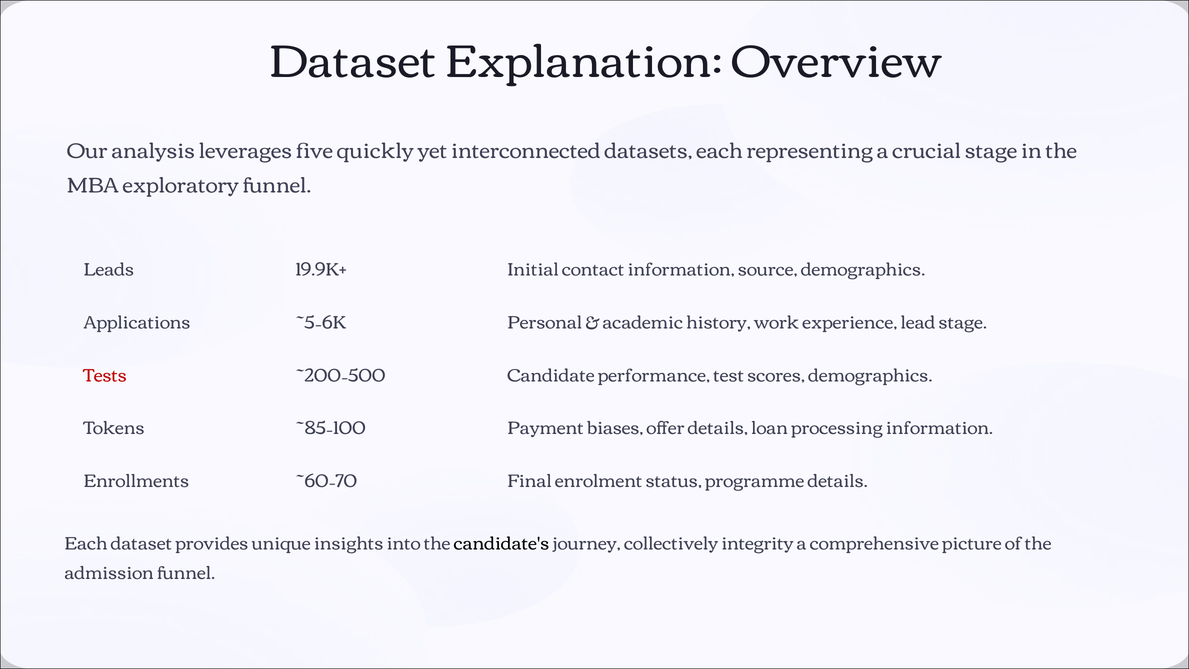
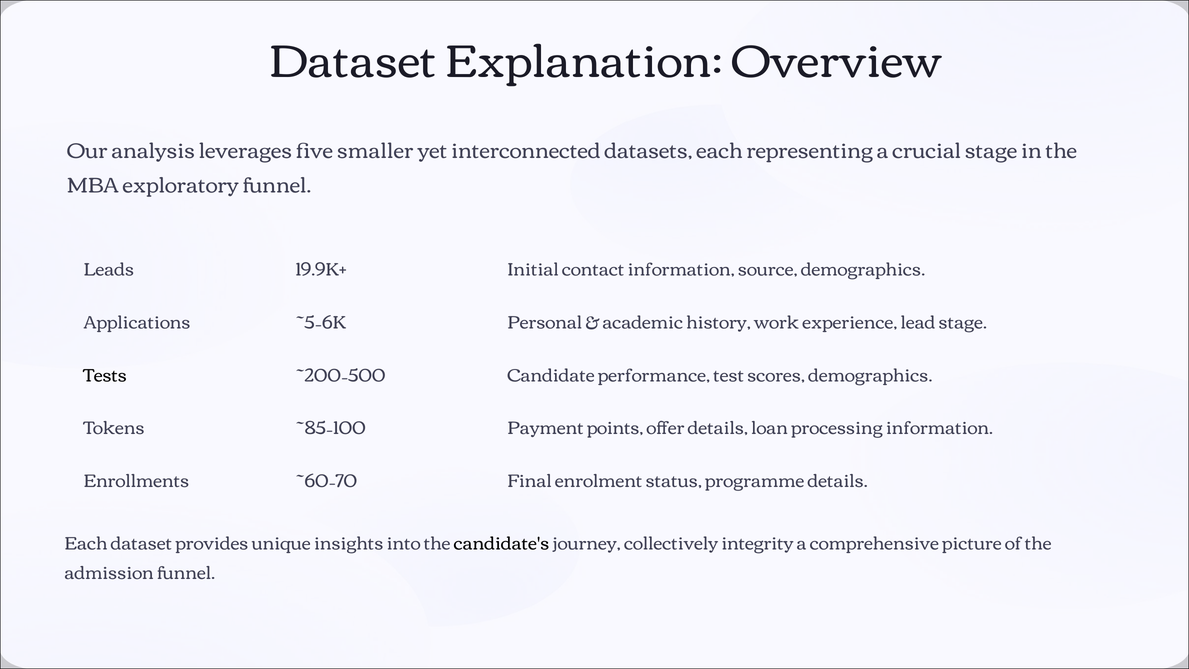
quickly: quickly -> smaller (375, 151)
Tests colour: red -> black (105, 376)
biases: biases -> points (615, 428)
